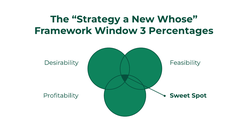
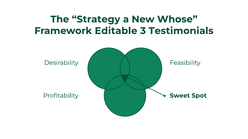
Window: Window -> Editable (116, 31)
Percentages: Percentages -> Testimonials (181, 31)
